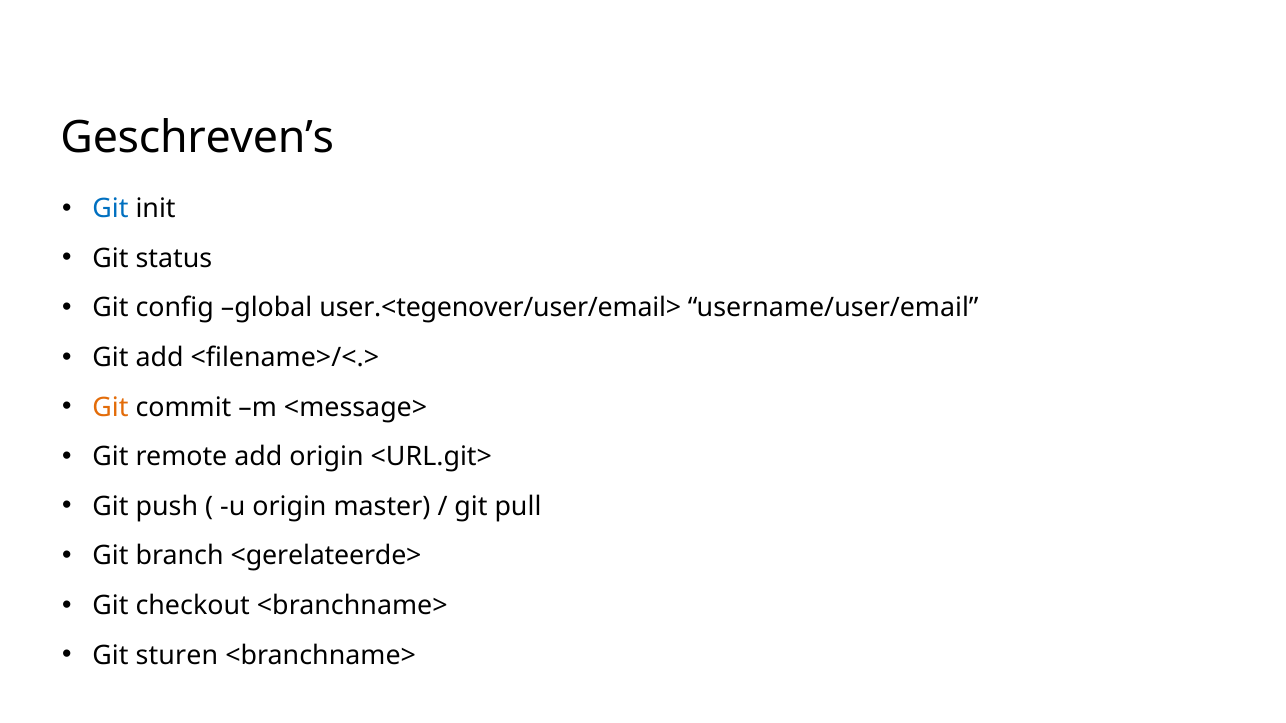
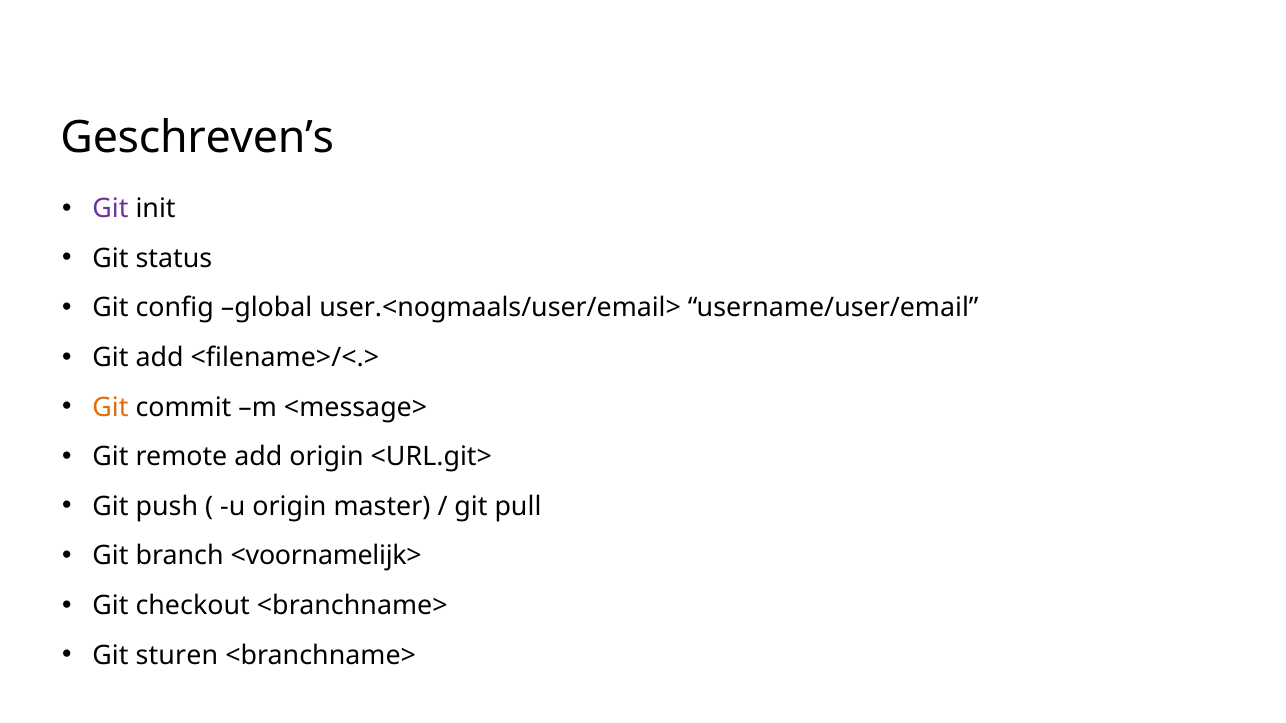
Git colour: blue -> purple (111, 209)
user.<tegenover/user/email>: user.<tegenover/user/email> -> user.<nogmaals/user/email> (500, 308)
<gerelateerde>: <gerelateerde> -> <voornamelijk> (326, 556)
